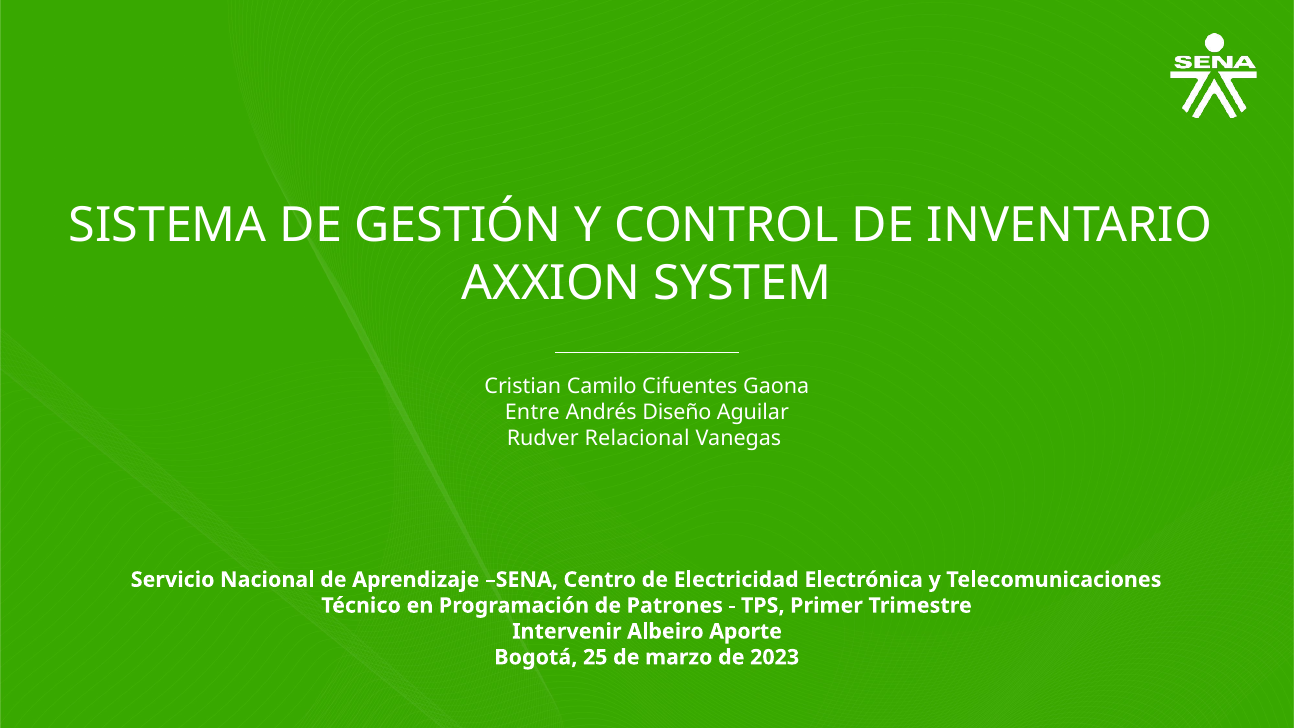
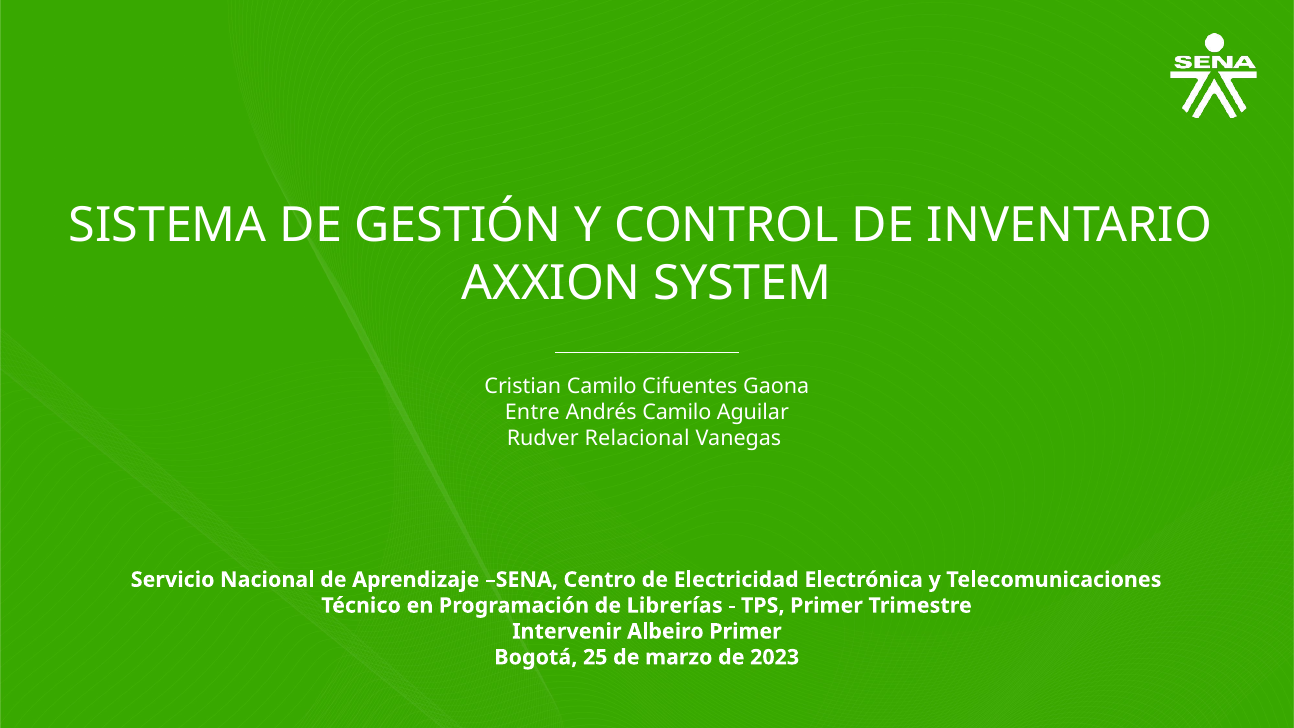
Andrés Diseño: Diseño -> Camilo (677, 413)
Patrones: Patrones -> Librerías (675, 605)
Albeiro Aporte: Aporte -> Primer (746, 631)
